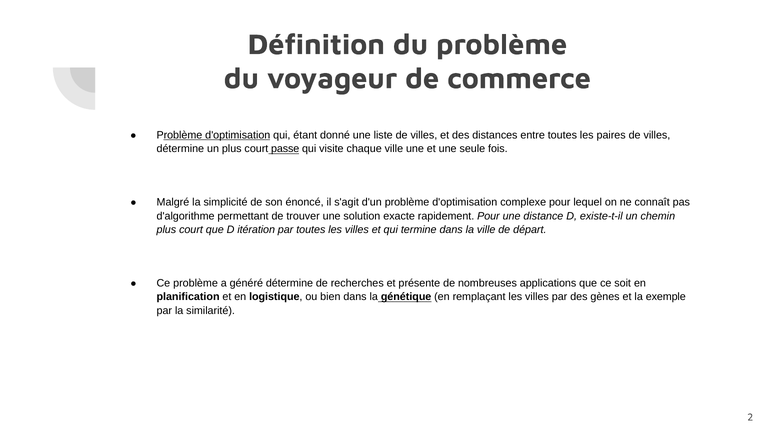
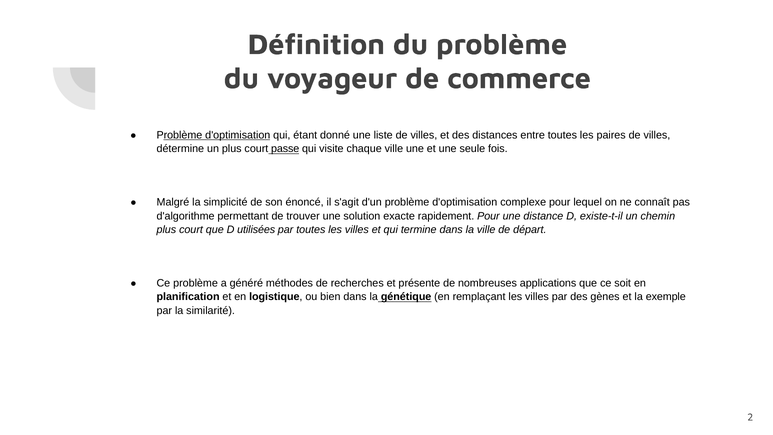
itération: itération -> utilisées (256, 230)
généré détermine: détermine -> méthodes (289, 283)
